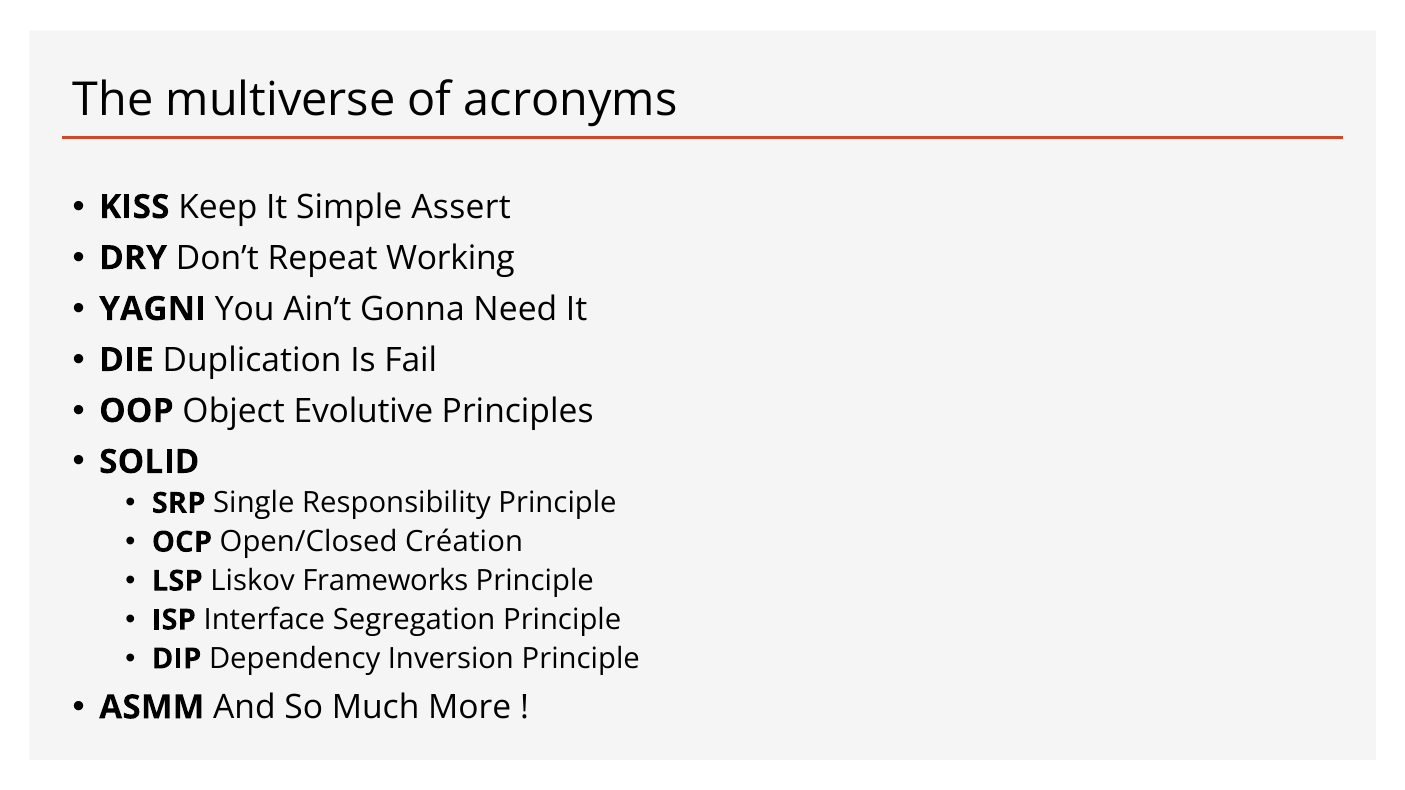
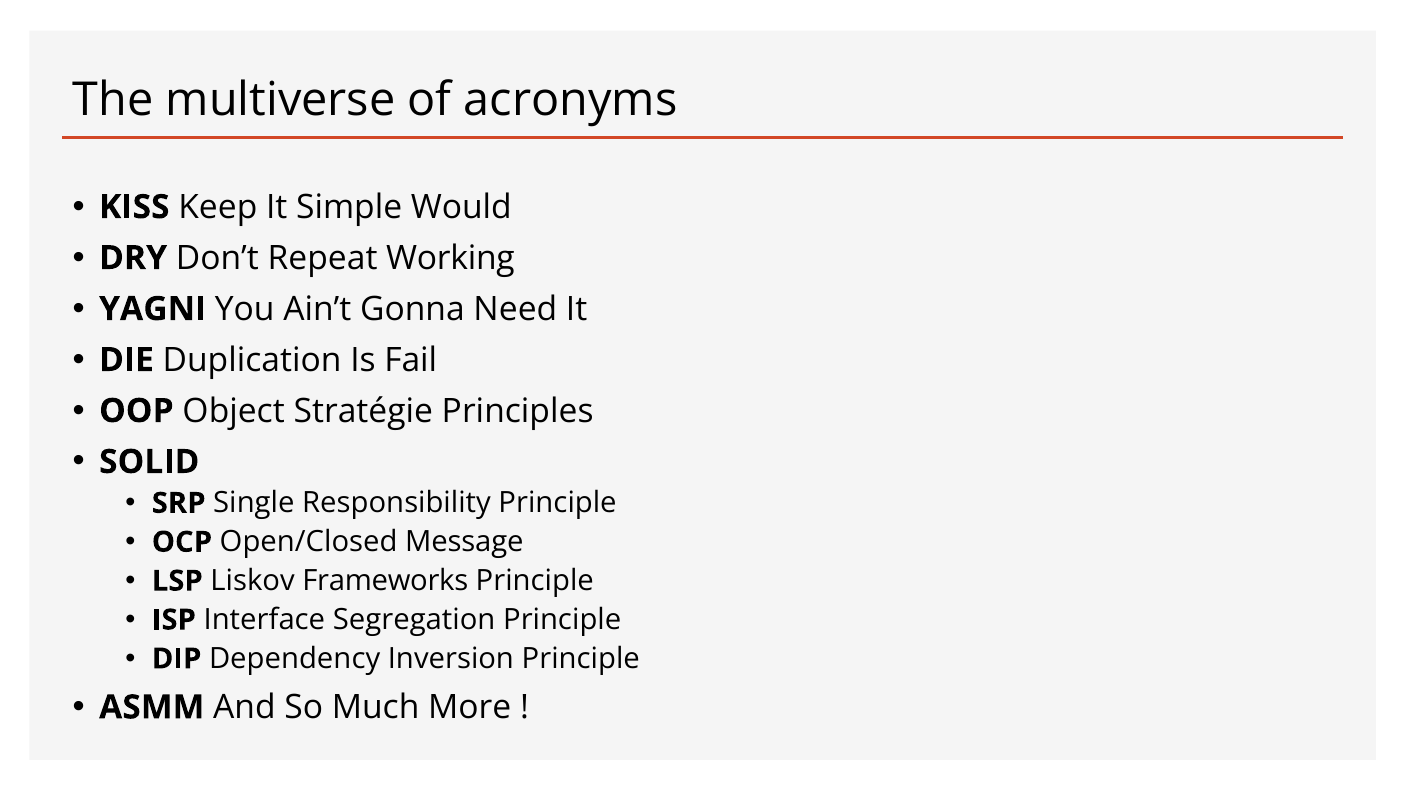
Assert: Assert -> Would (461, 207)
Evolutive: Evolutive -> Stratégie (363, 411)
Création: Création -> Message (464, 542)
